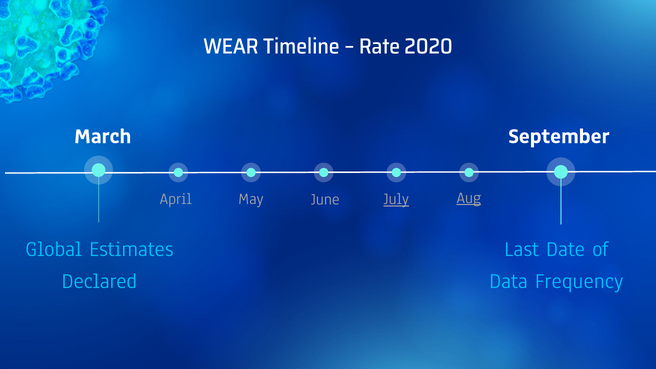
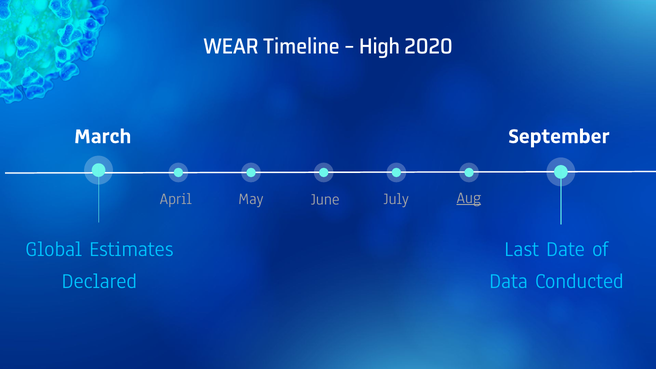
Rate: Rate -> High (380, 46)
July underline: present -> none (396, 199)
Frequency: Frequency -> Conducted (579, 281)
